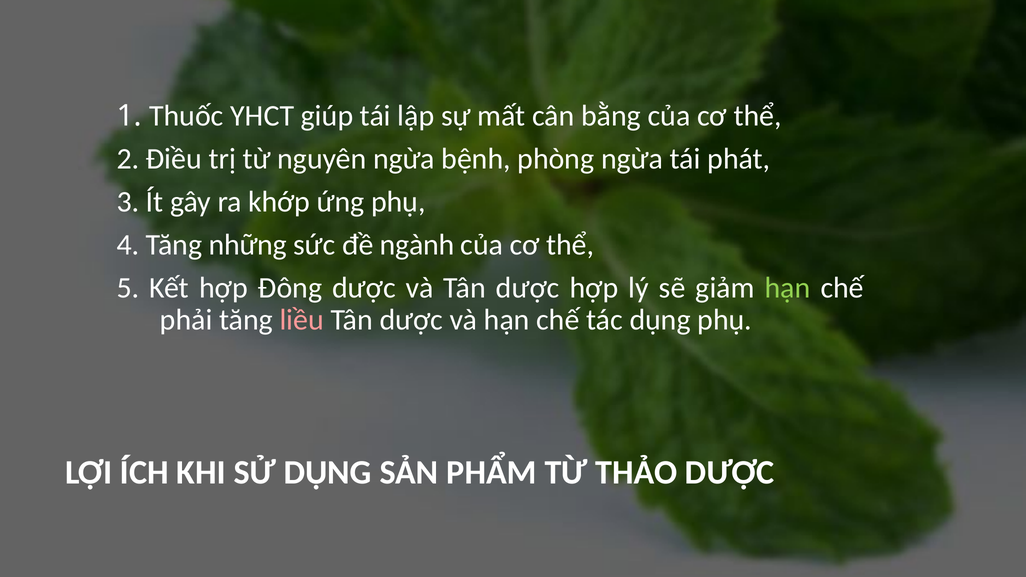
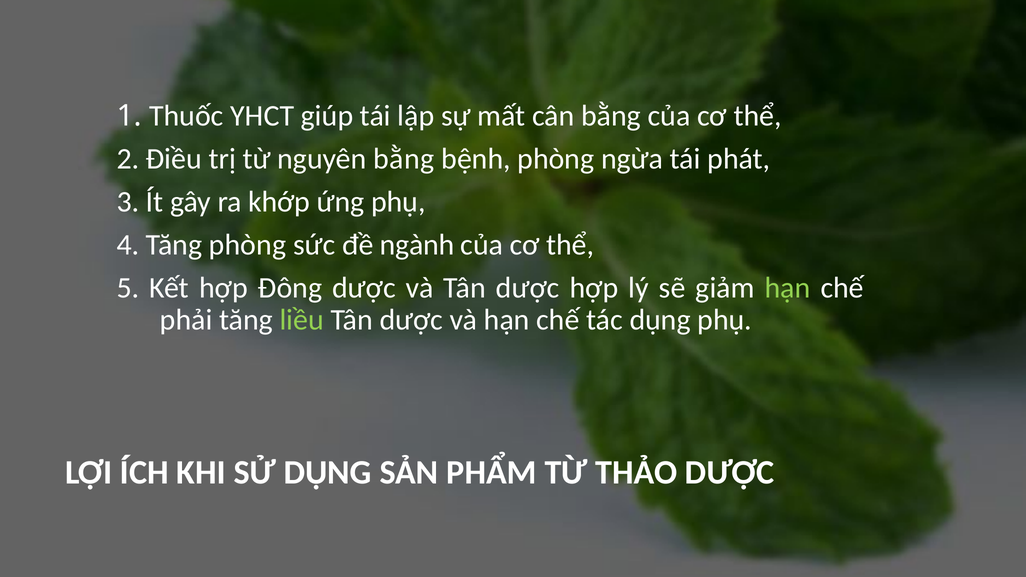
nguyên ngừa: ngừa -> bằng (404, 159)
Tăng những: những -> phòng (248, 245)
liều colour: pink -> light green (302, 320)
